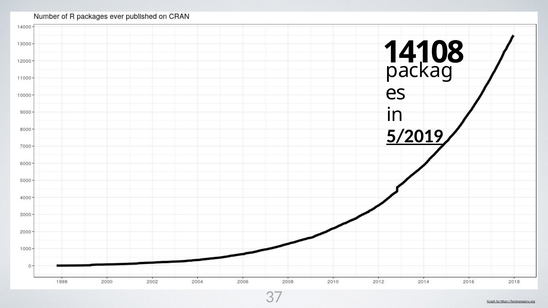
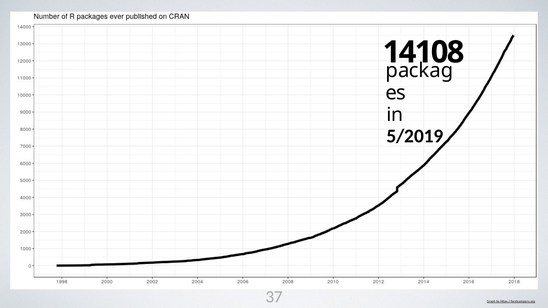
5/2019 underline: present -> none (415, 136)
